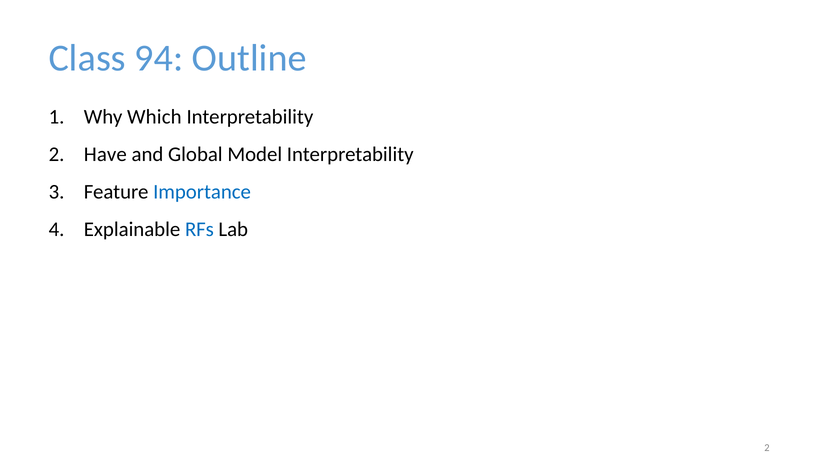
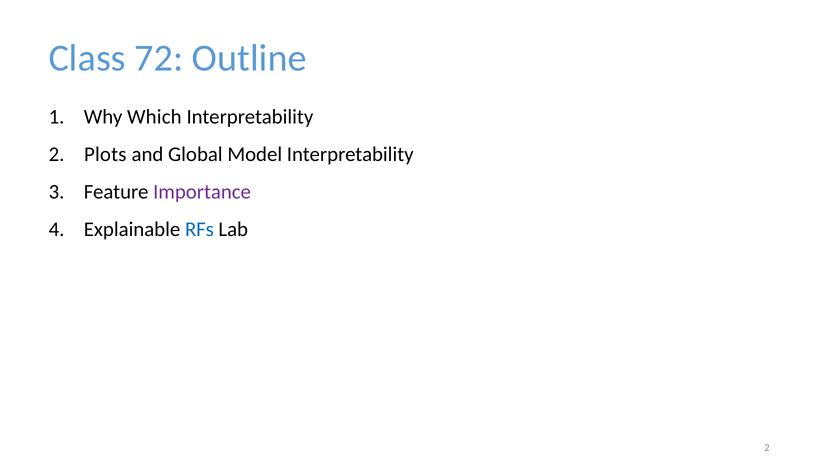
94: 94 -> 72 (159, 58)
Have: Have -> Plots (105, 154)
Importance colour: blue -> purple (202, 192)
